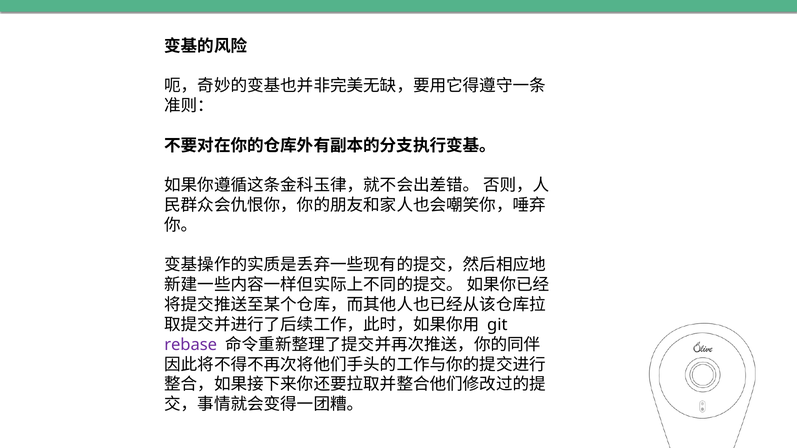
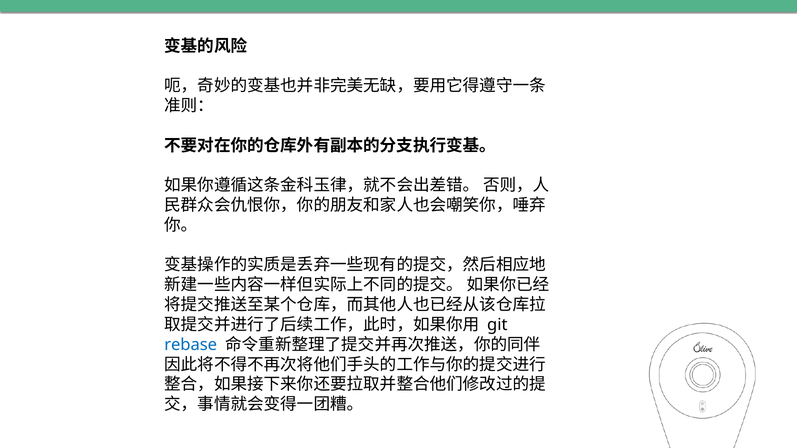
rebase colour: purple -> blue (191, 345)
